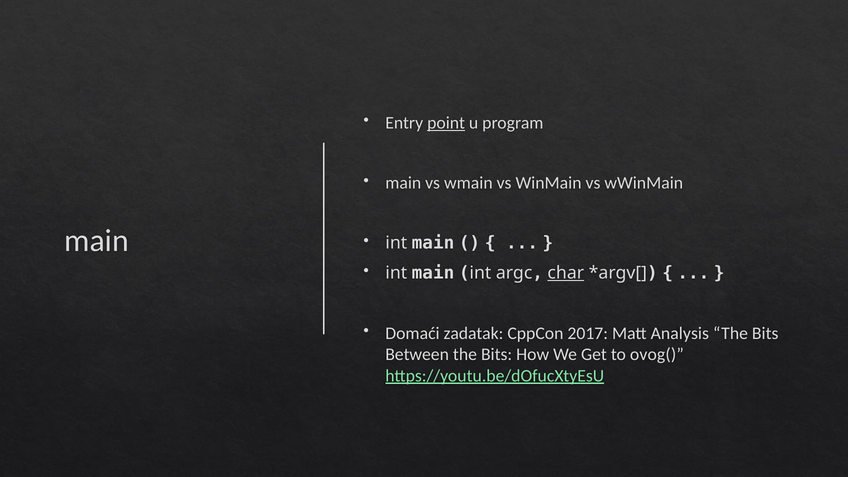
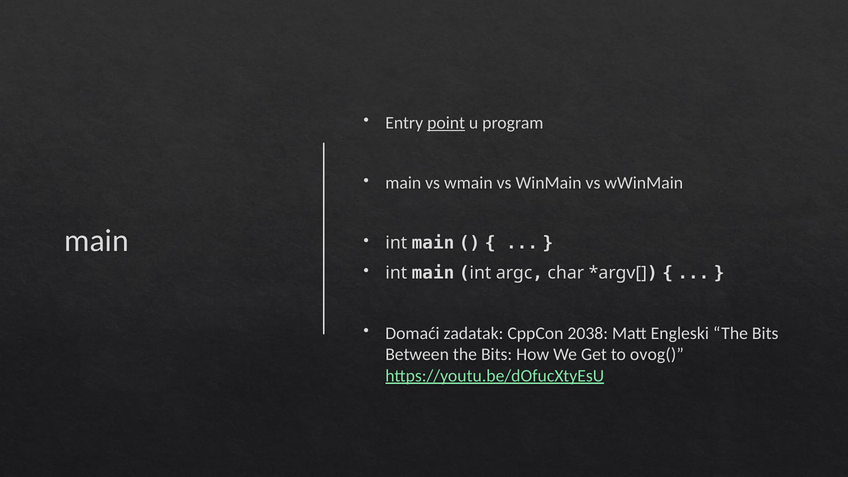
char underline: present -> none (566, 273)
2017: 2017 -> 2038 (588, 333)
Analysis: Analysis -> Engleski (680, 333)
